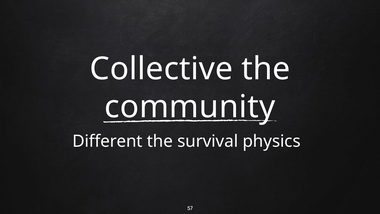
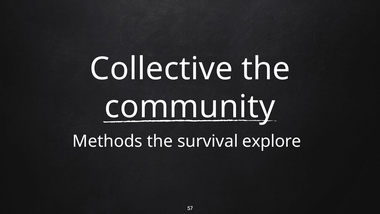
Different: Different -> Methods (107, 141)
physics: physics -> explore (272, 141)
